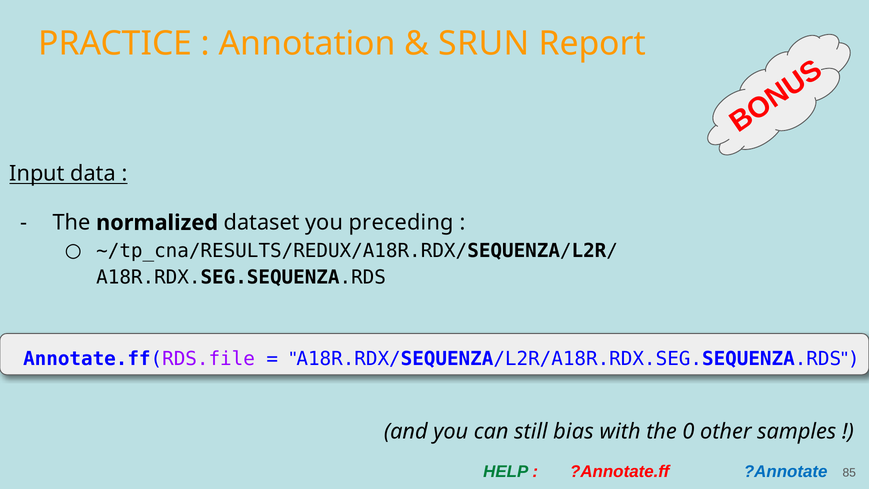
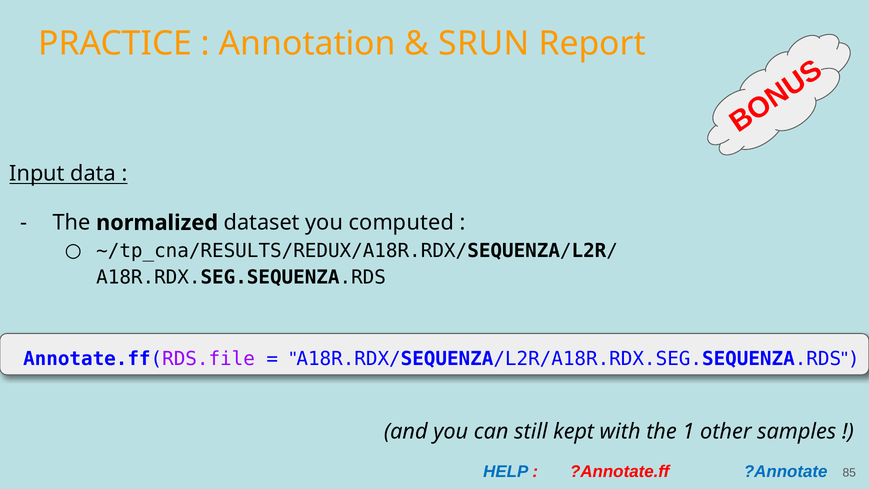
preceding: preceding -> computed (401, 223)
bias: bias -> kept (574, 431)
0: 0 -> 1 (688, 431)
HELP colour: green -> blue (506, 472)
